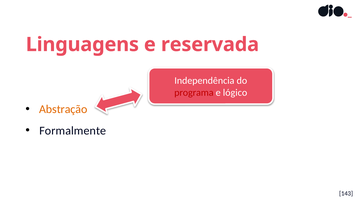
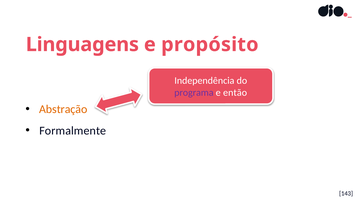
reservada: reservada -> propósito (210, 45)
programa colour: red -> purple (194, 93)
lógico: lógico -> então (235, 93)
